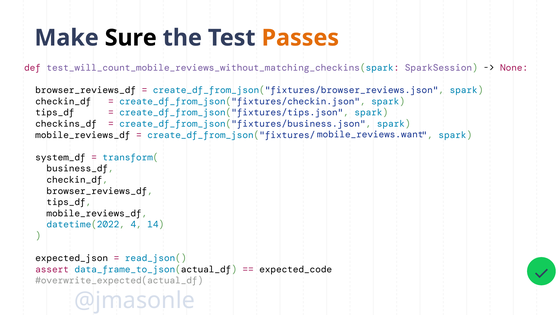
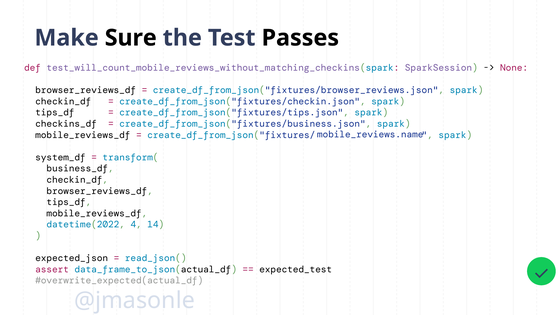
Passes colour: orange -> black (300, 38)
mobile_reviews.want: mobile_reviews.want -> mobile_reviews.name (370, 135)
expected_code: expected_code -> expected_test (296, 269)
